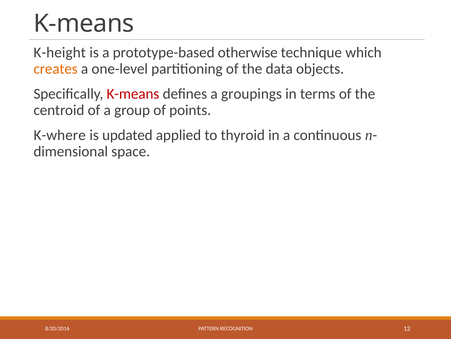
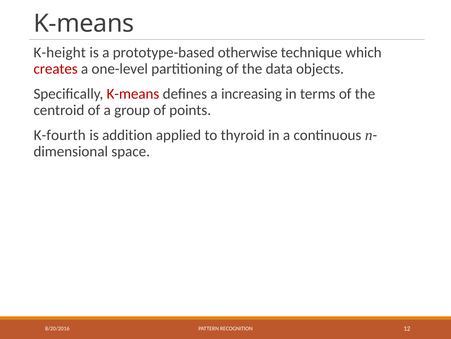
creates colour: orange -> red (56, 69)
groupings: groupings -> increasing (252, 94)
K-where: K-where -> K-fourth (60, 135)
updated: updated -> addition (127, 135)
